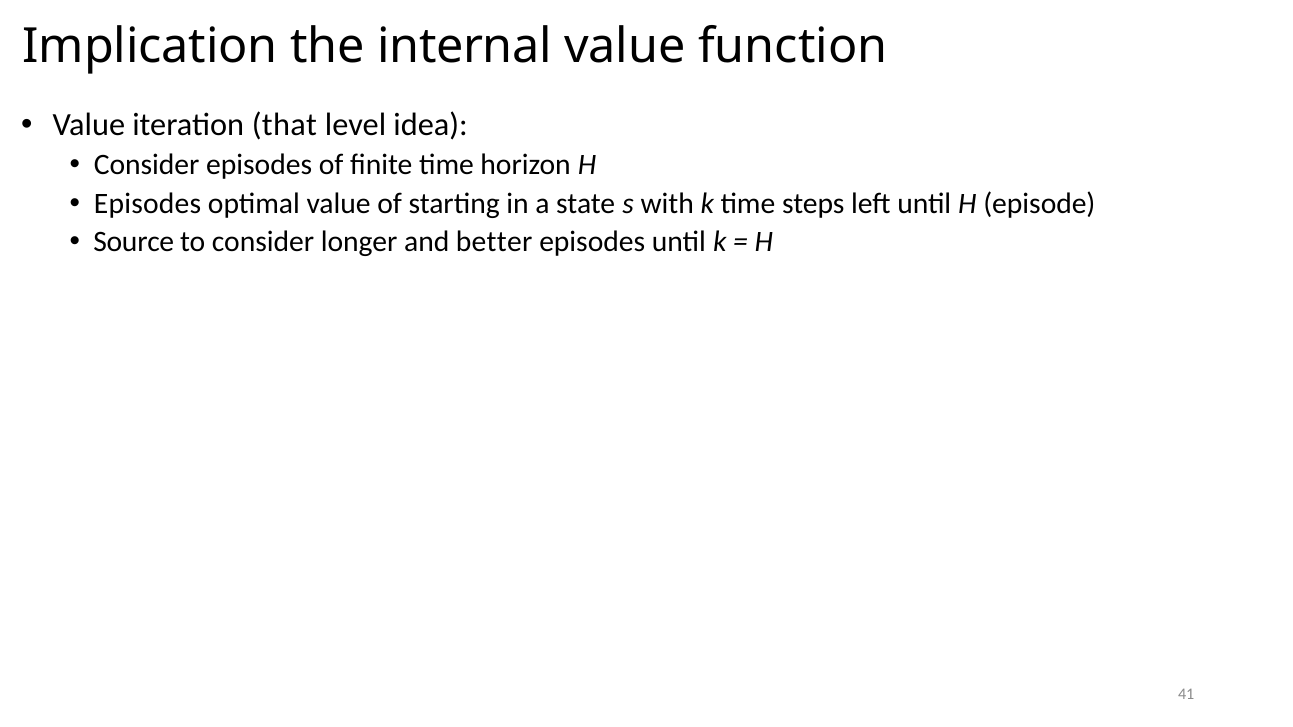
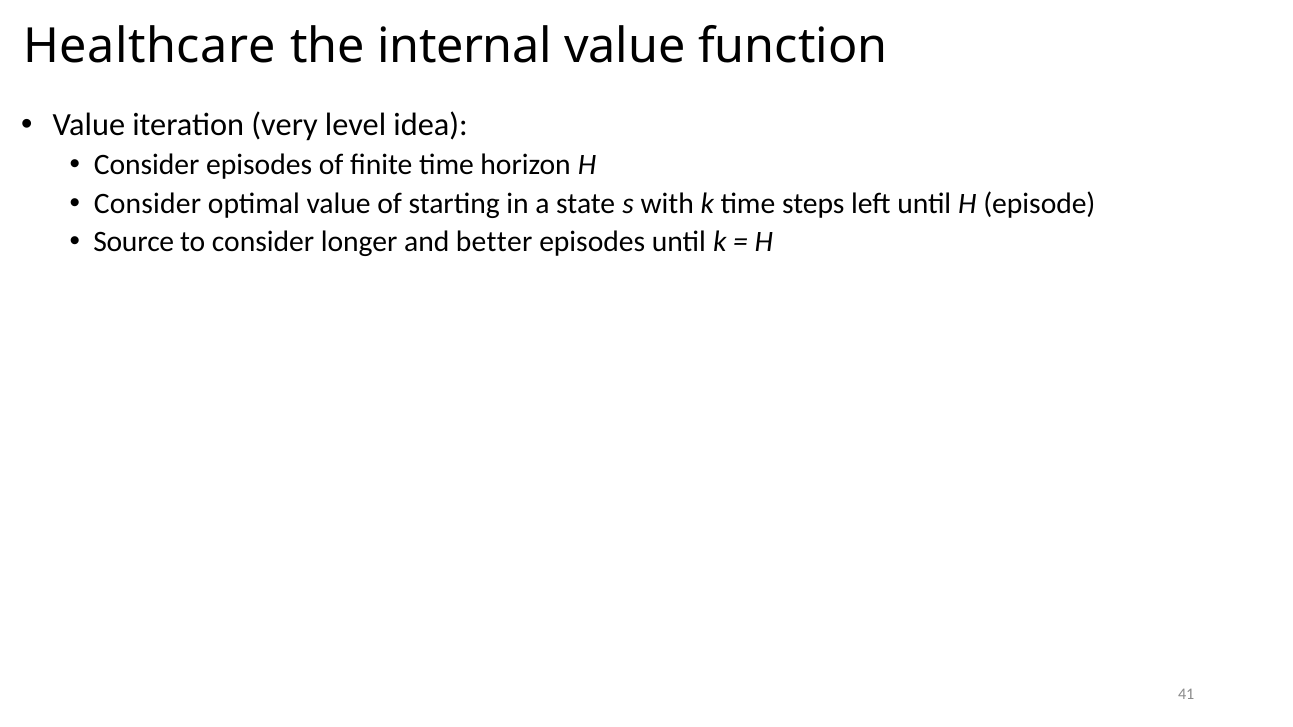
Implication: Implication -> Healthcare (150, 47)
that: that -> very (285, 125)
Episodes: Episodes -> Consider (148, 204)
